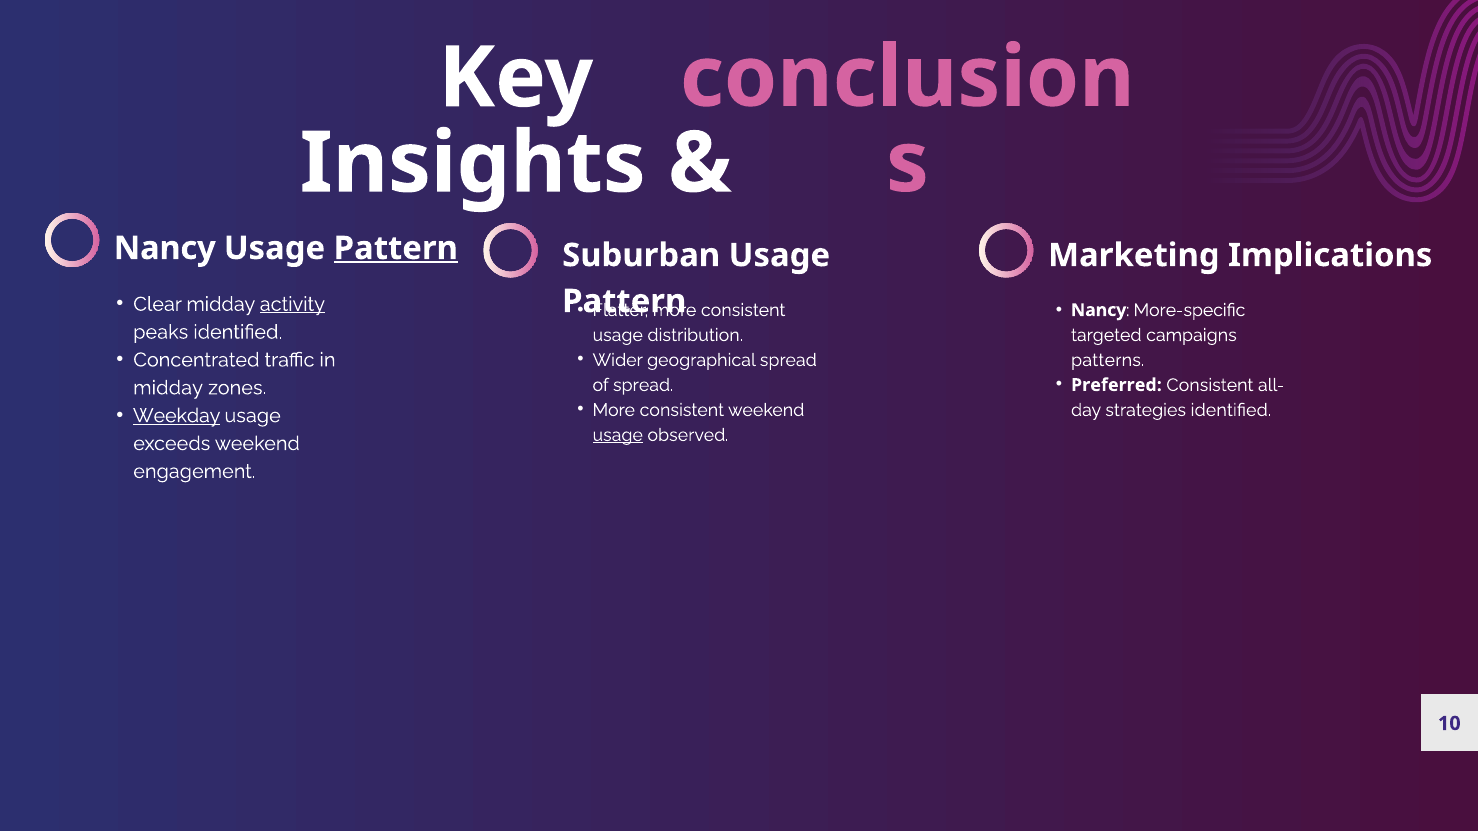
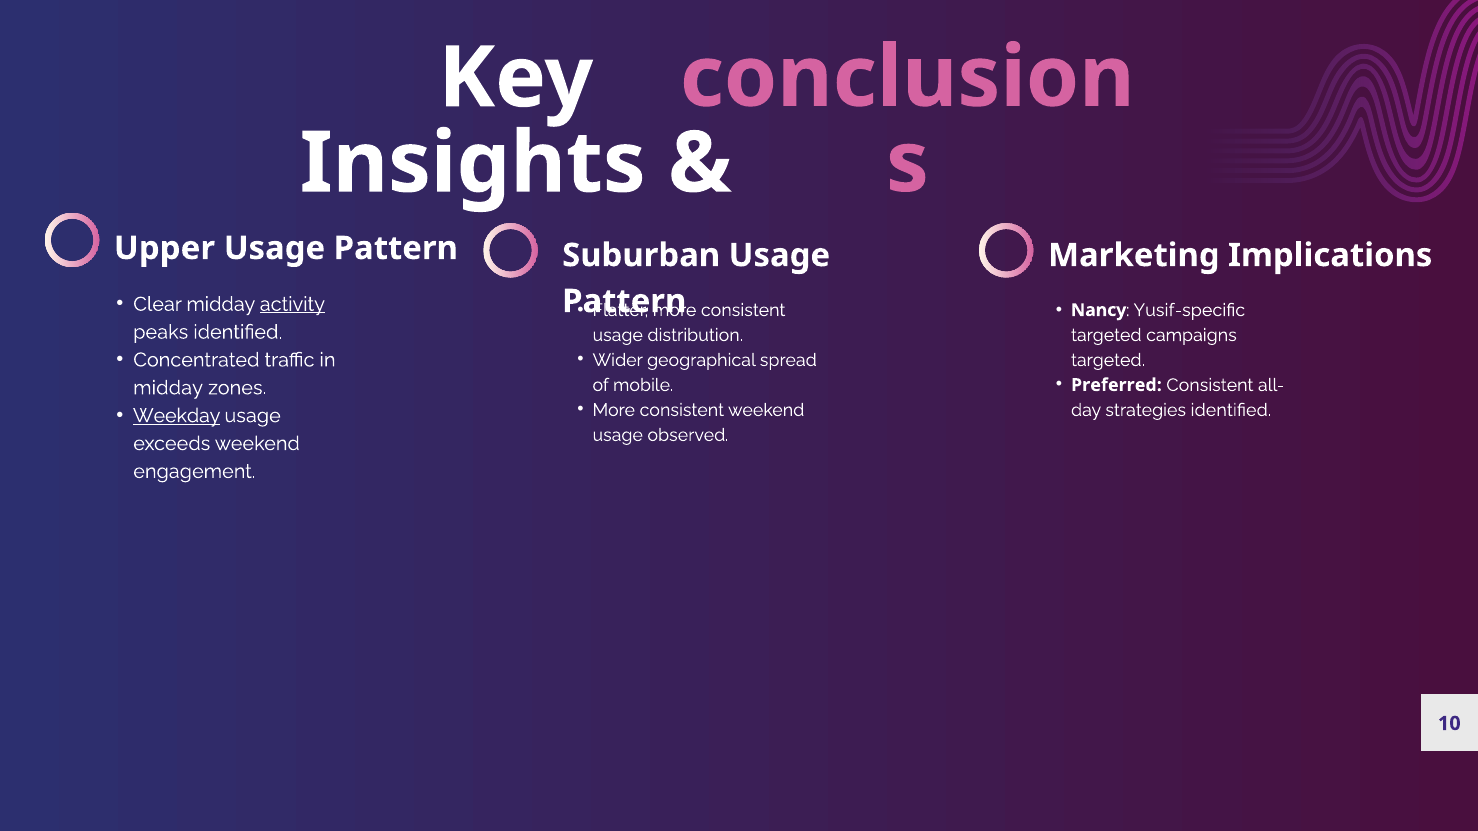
Nancy: Nancy -> Upper (164, 248)
Pattern underline: present -> none (396, 248)
More-speciﬁc: More-speciﬁc -> Yusif-speciﬁc (1189, 310)
patterns: patterns -> targeted (1108, 360)
of spread: spread -> mobile (643, 385)
usage underline: present -> none (618, 435)
